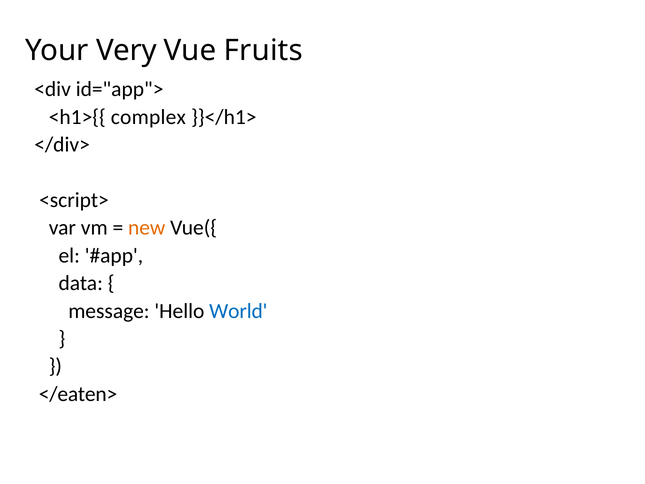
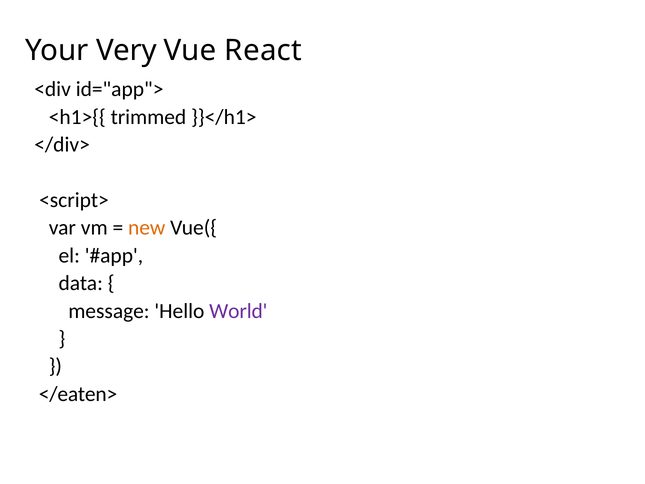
Fruits: Fruits -> React (263, 50)
complex: complex -> trimmed (148, 117)
World colour: blue -> purple (238, 311)
